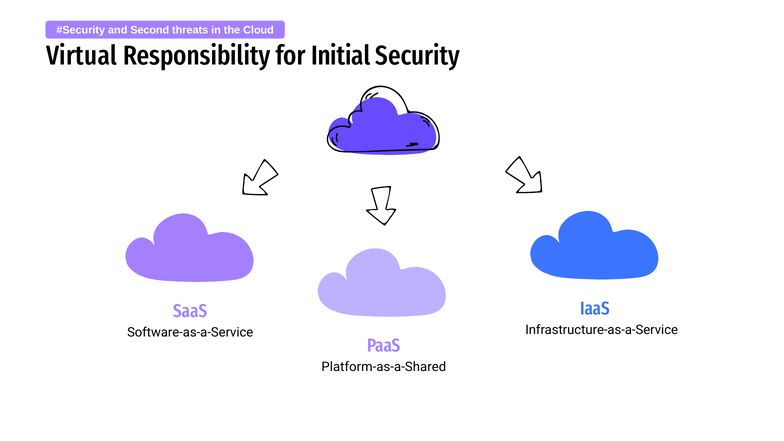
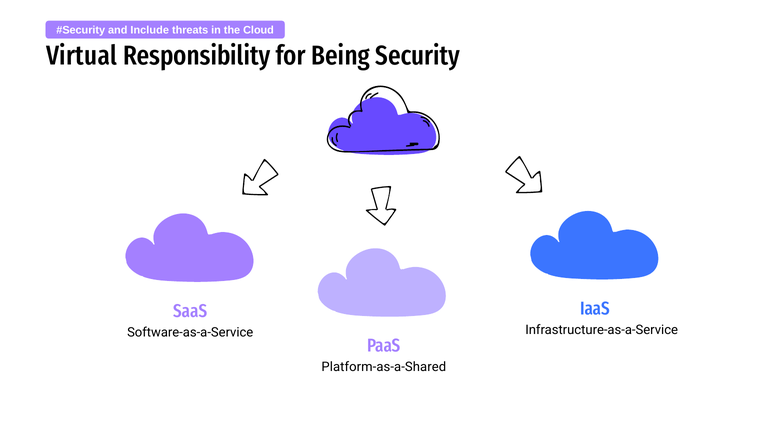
Second: Second -> Include (150, 30)
Initial: Initial -> Being (341, 56)
